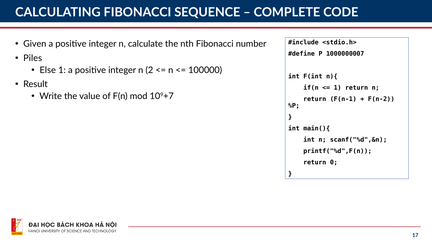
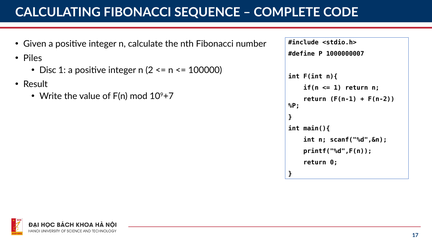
Else: Else -> Disc (48, 70)
